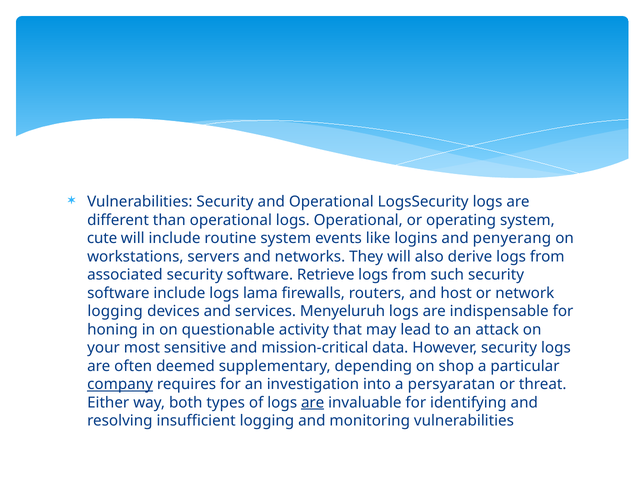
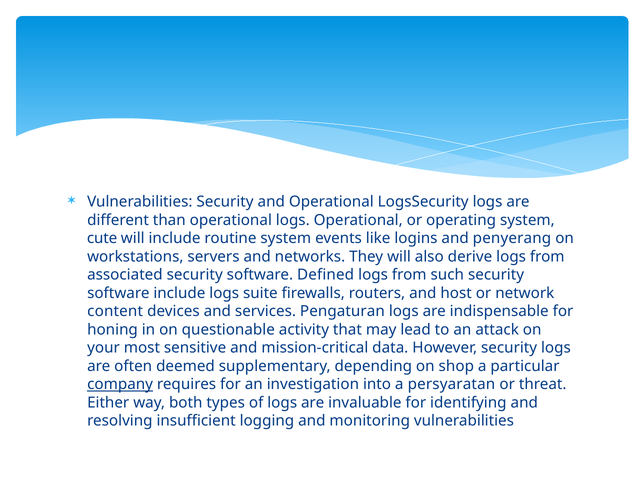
Retrieve: Retrieve -> Defined (326, 275)
lama: lama -> suite (260, 293)
logging: logging -> content (115, 311)
Menyeluruh: Menyeluruh -> Pengaturan (342, 311)
are underline: present -> none (313, 403)
